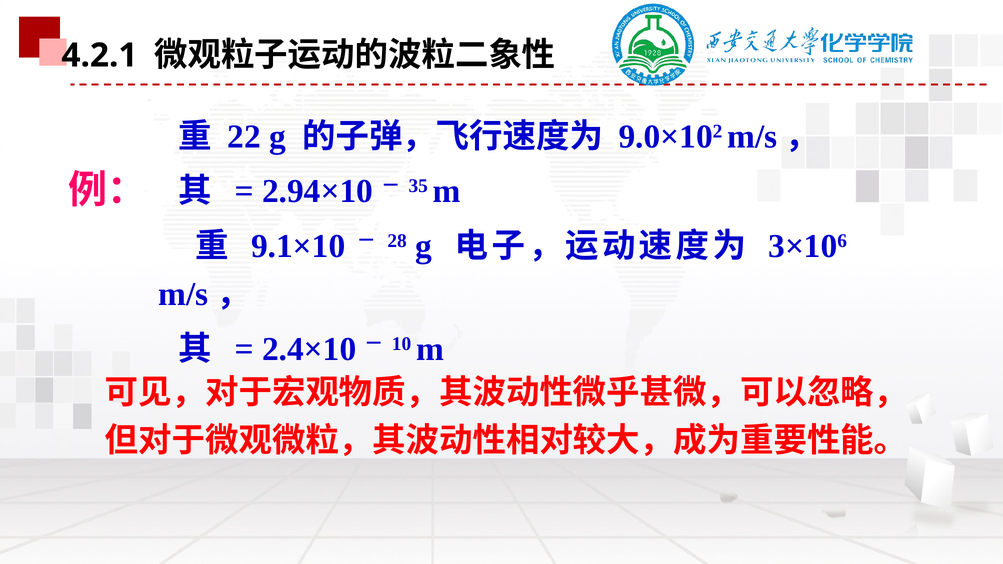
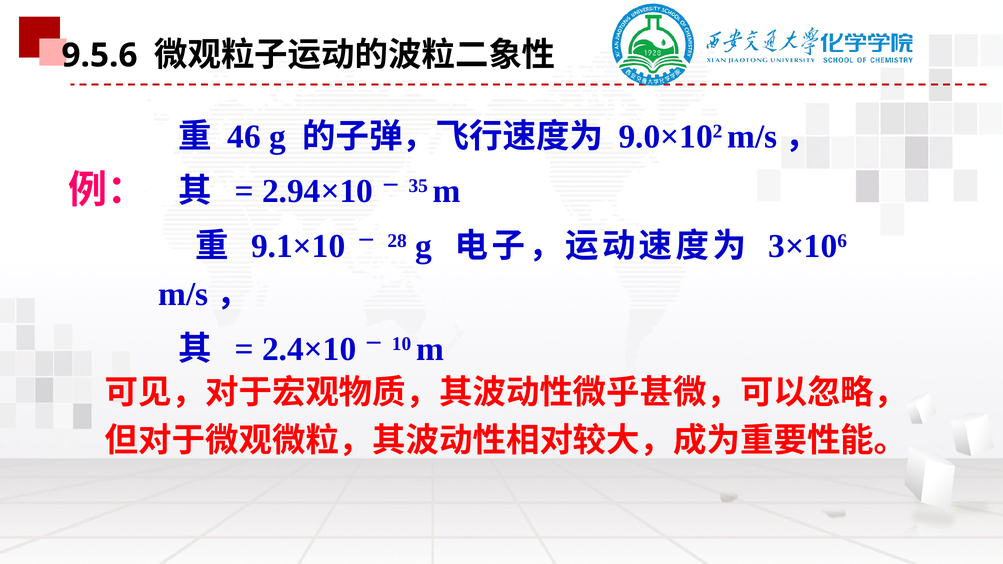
4.2.1: 4.2.1 -> 9.5.6 (99, 55)
22: 22 -> 46 (244, 137)
